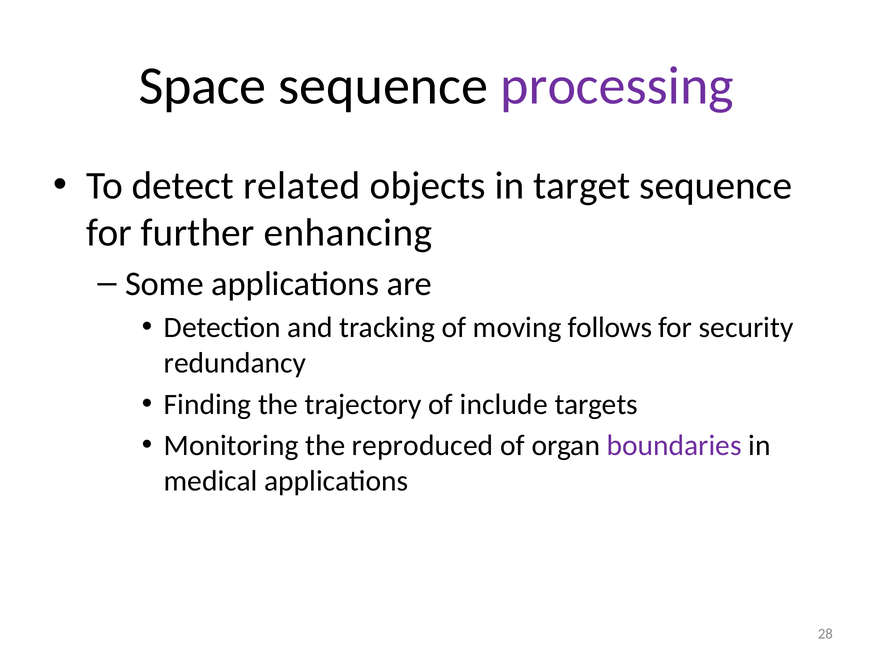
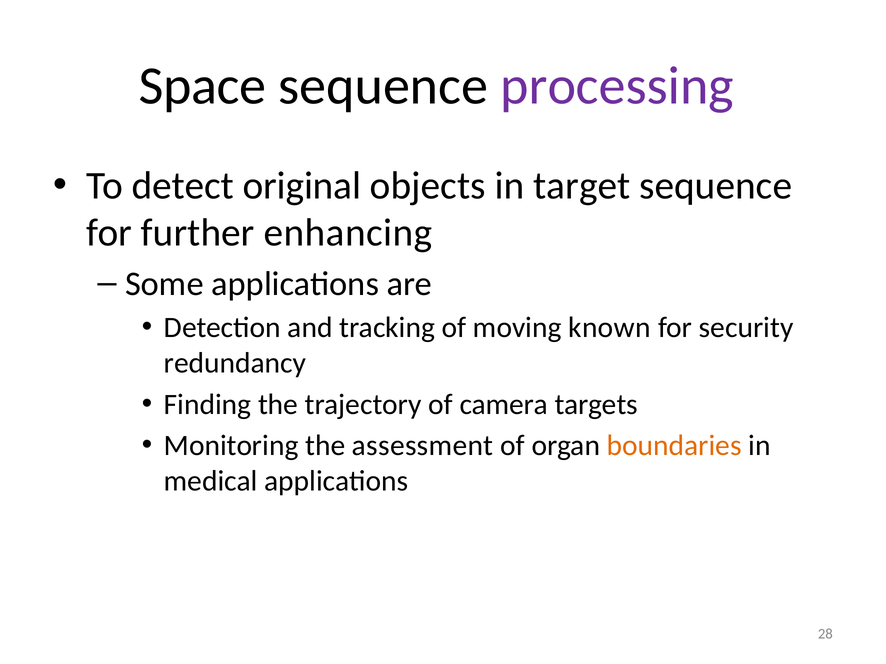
related: related -> original (302, 186)
follows: follows -> known (610, 328)
include: include -> camera (504, 405)
reproduced: reproduced -> assessment (423, 446)
boundaries colour: purple -> orange (674, 446)
